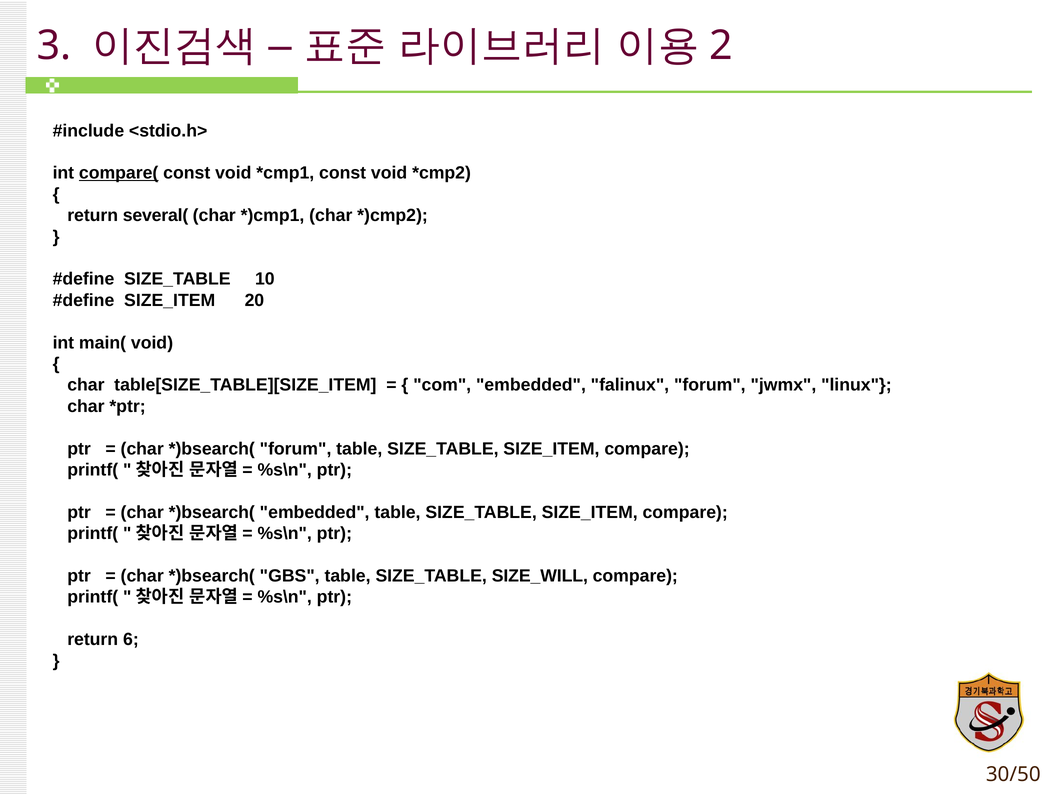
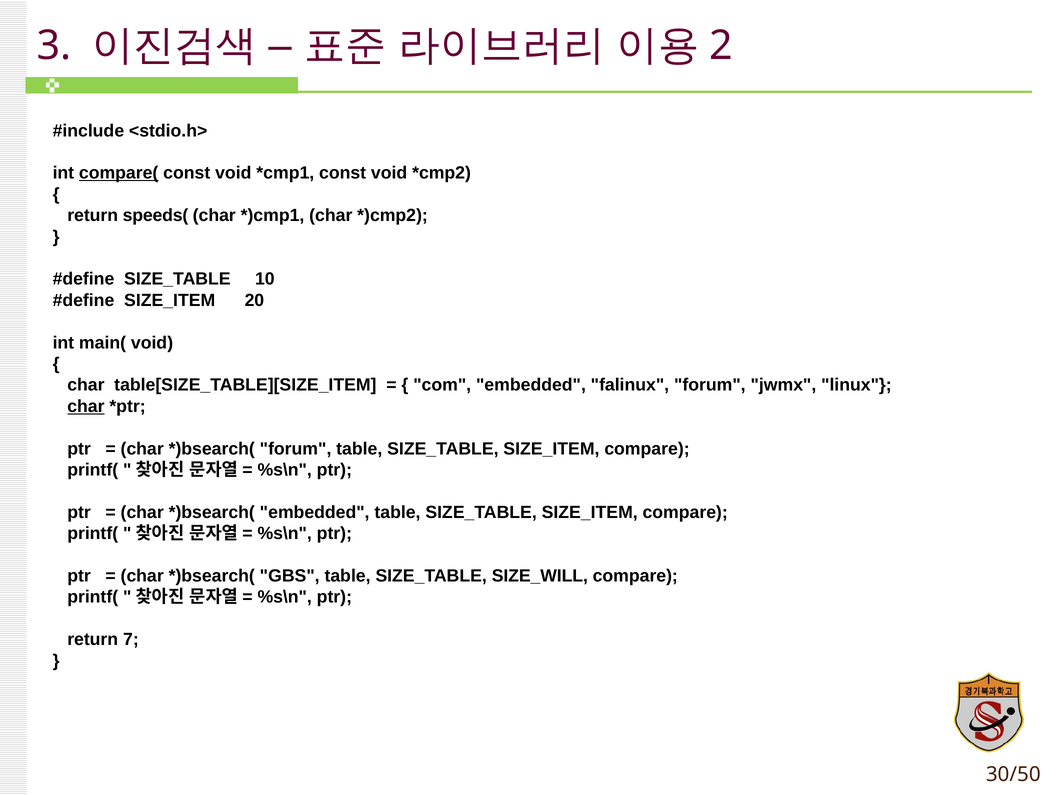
several(: several( -> speeds( (156, 215)
char underline: none -> present (86, 406)
6: 6 -> 7 (131, 639)
